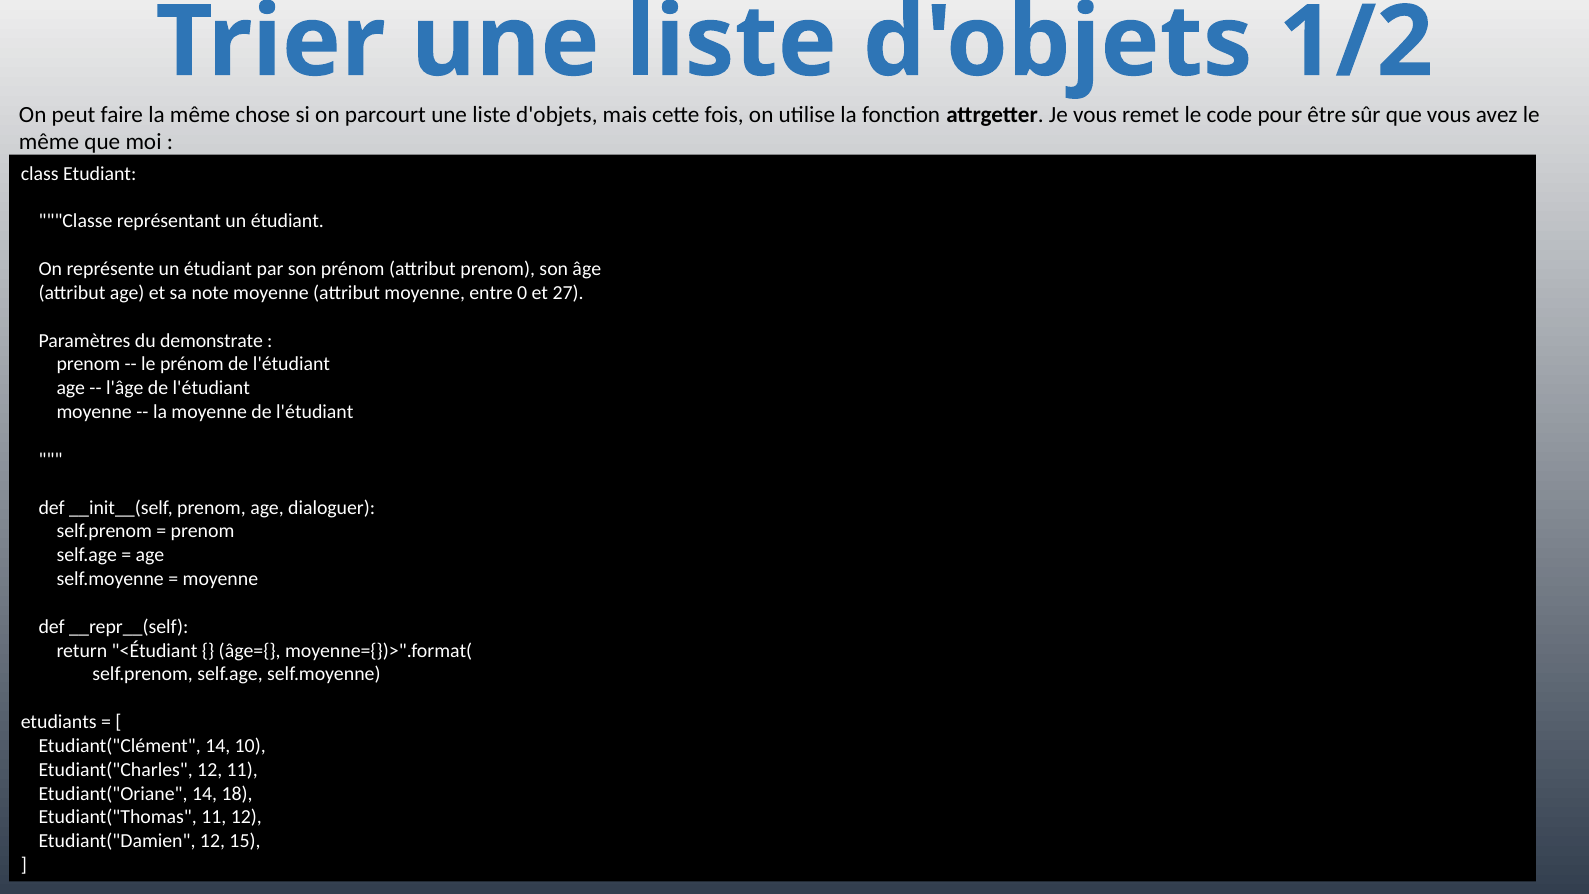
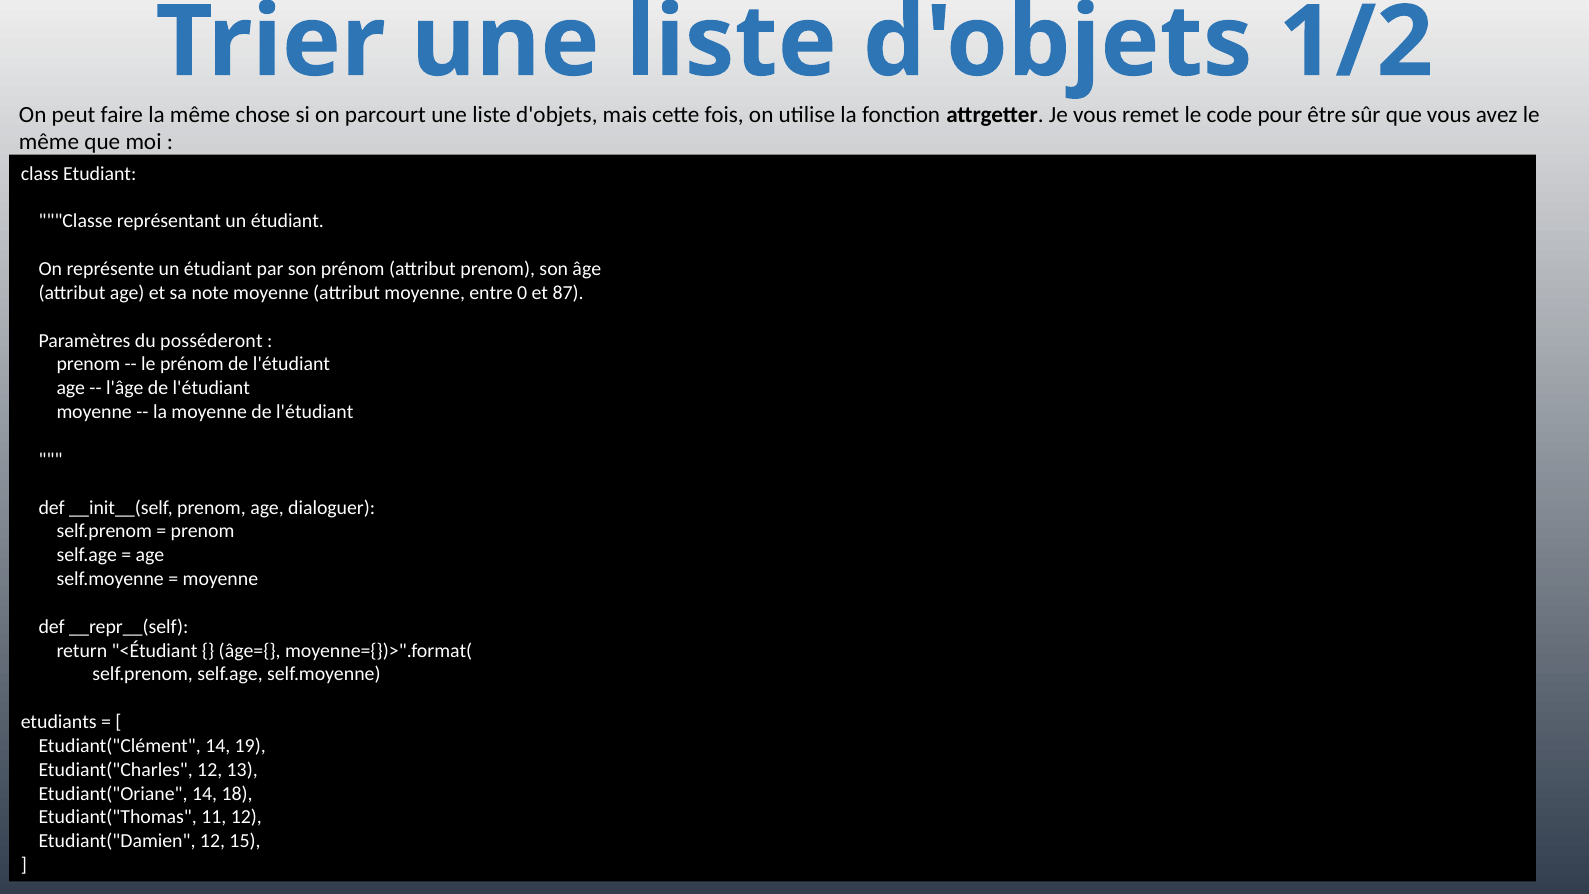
27: 27 -> 87 (568, 293)
demonstrate: demonstrate -> posséderont (211, 341)
10: 10 -> 19 (250, 746)
12 11: 11 -> 13 (242, 770)
